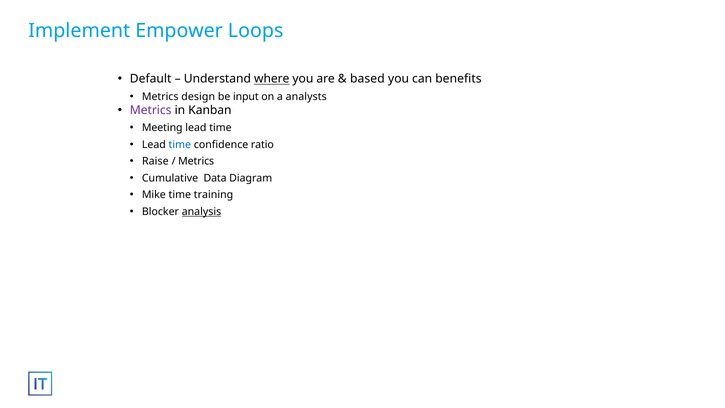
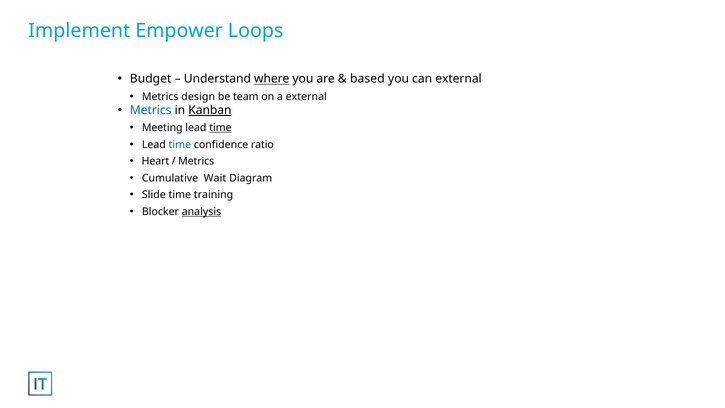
Default: Default -> Budget (151, 79)
can benefits: benefits -> external (458, 79)
input: input -> team (246, 97)
a analysts: analysts -> external (306, 97)
Metrics colour: purple -> blue (151, 110)
Kanban underline: none -> present (210, 110)
time underline: none -> present (220, 128)
Raise: Raise -> Heart (155, 161)
Data: Data -> Wait (215, 178)
Mike: Mike -> Slide (154, 195)
